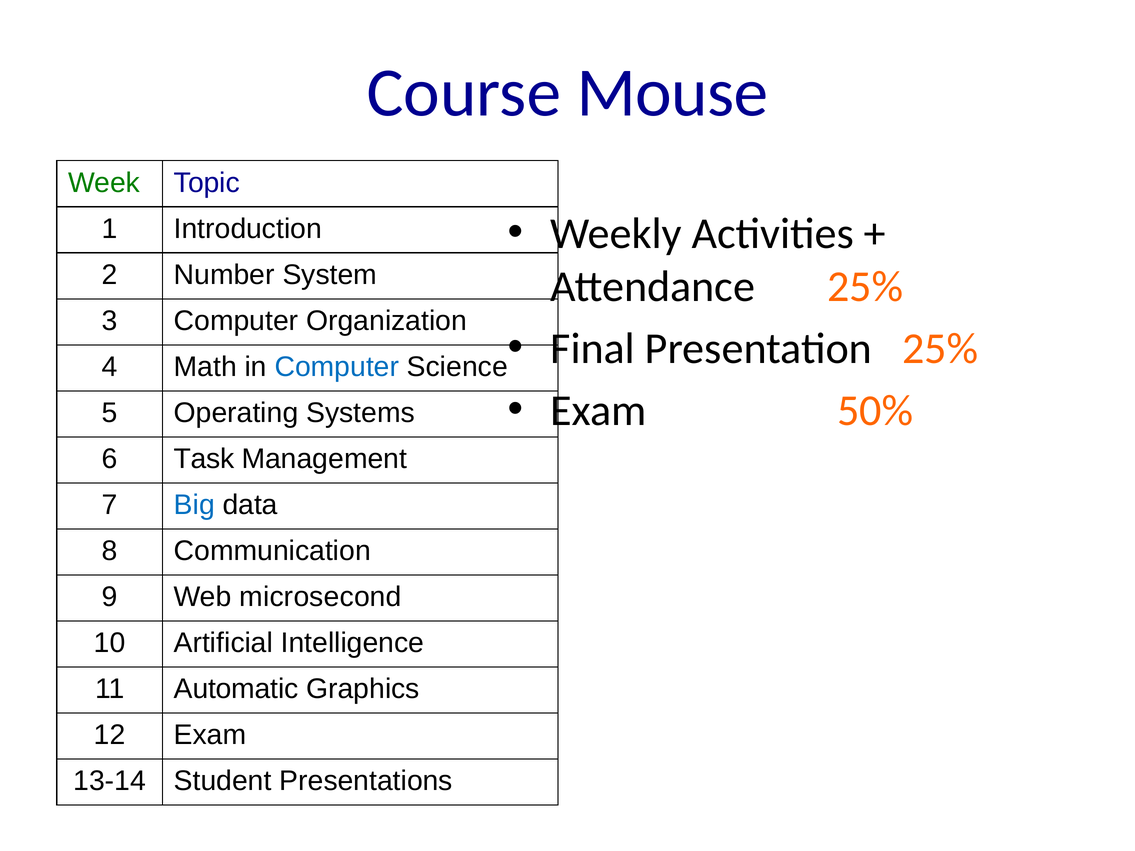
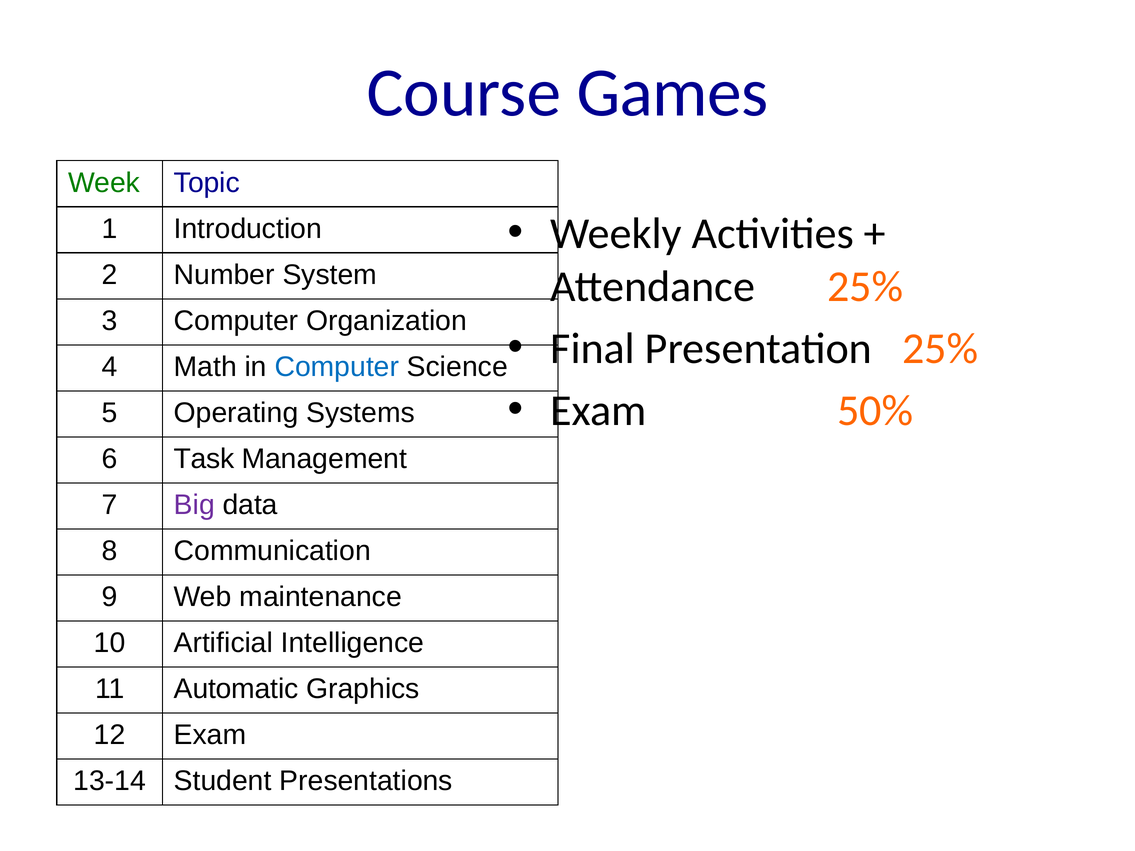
Mouse: Mouse -> Games (672, 93)
Big colour: blue -> purple (194, 505)
microsecond: microsecond -> maintenance (321, 597)
